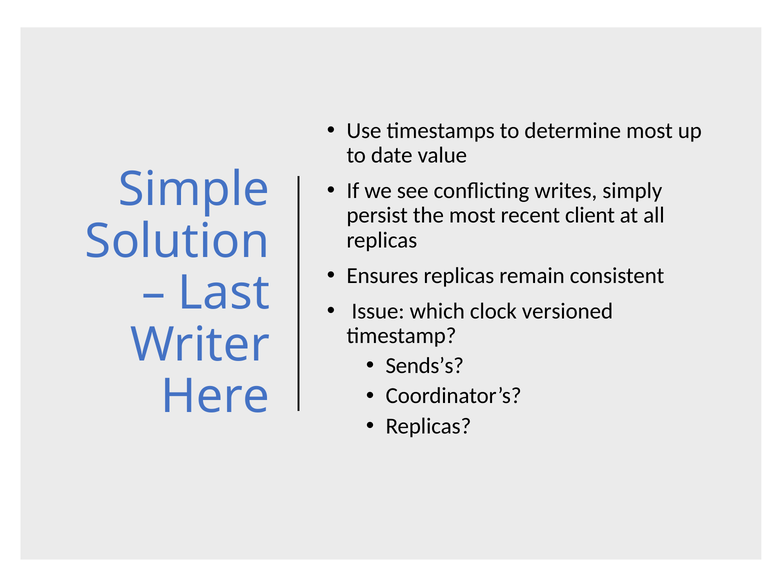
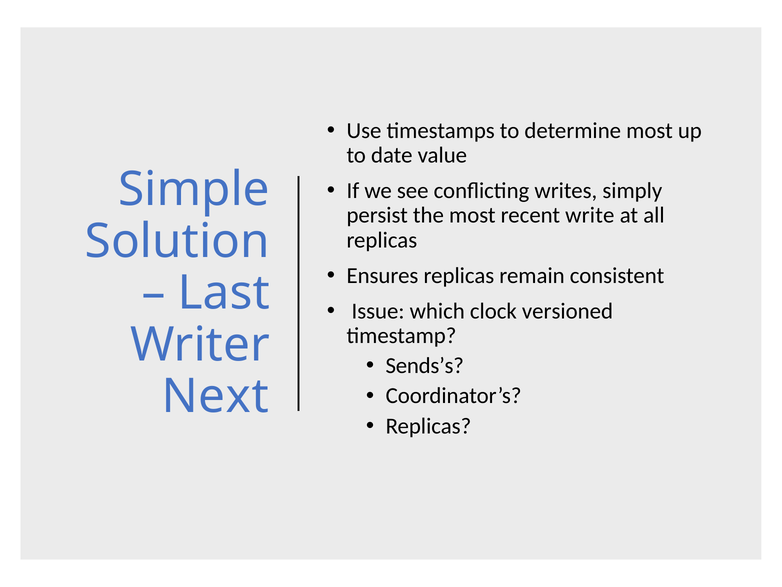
client: client -> write (590, 215)
Here: Here -> Next (215, 396)
